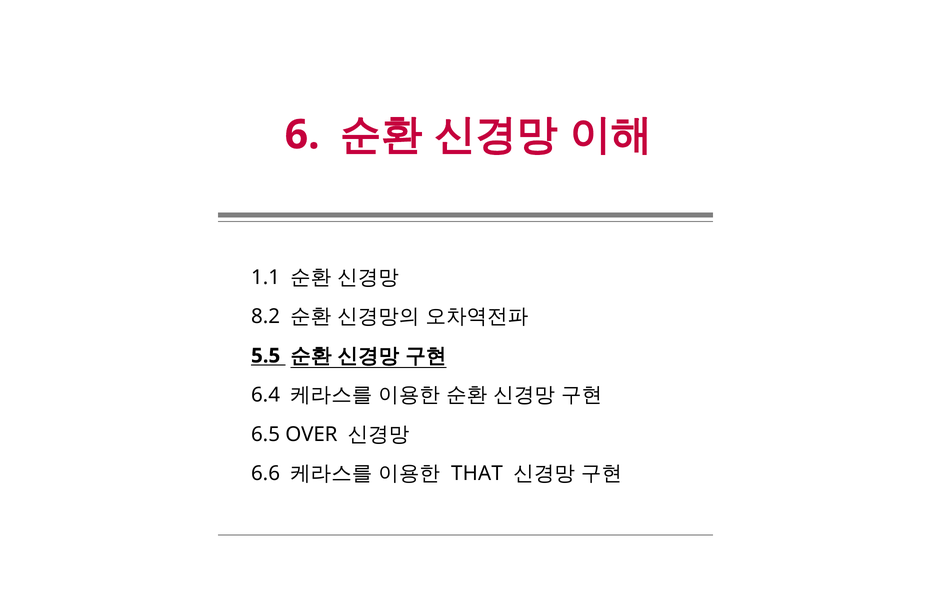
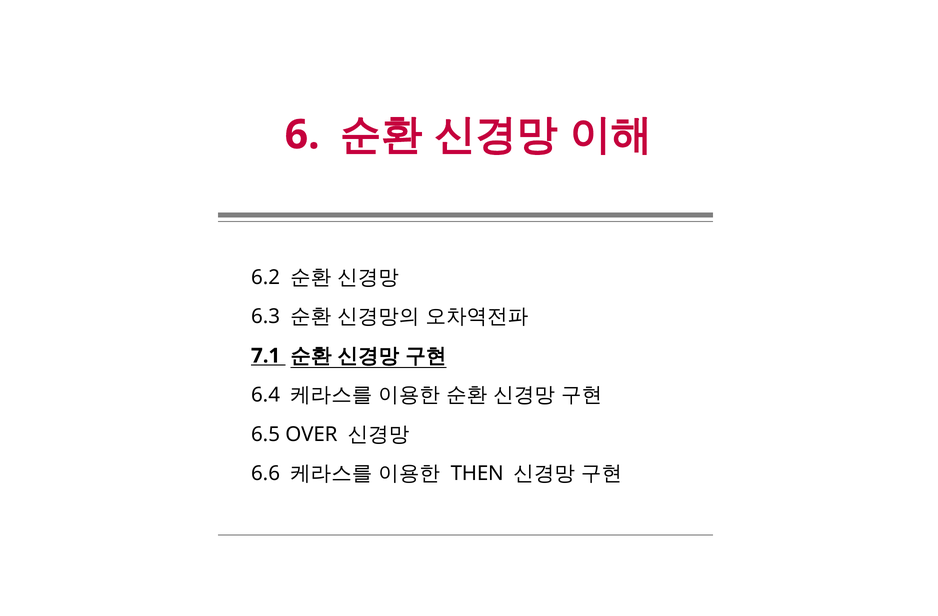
1.1: 1.1 -> 6.2 (266, 277)
8.2: 8.2 -> 6.3 (266, 317)
5.5: 5.5 -> 7.1 (266, 356)
THAT: THAT -> THEN (477, 474)
